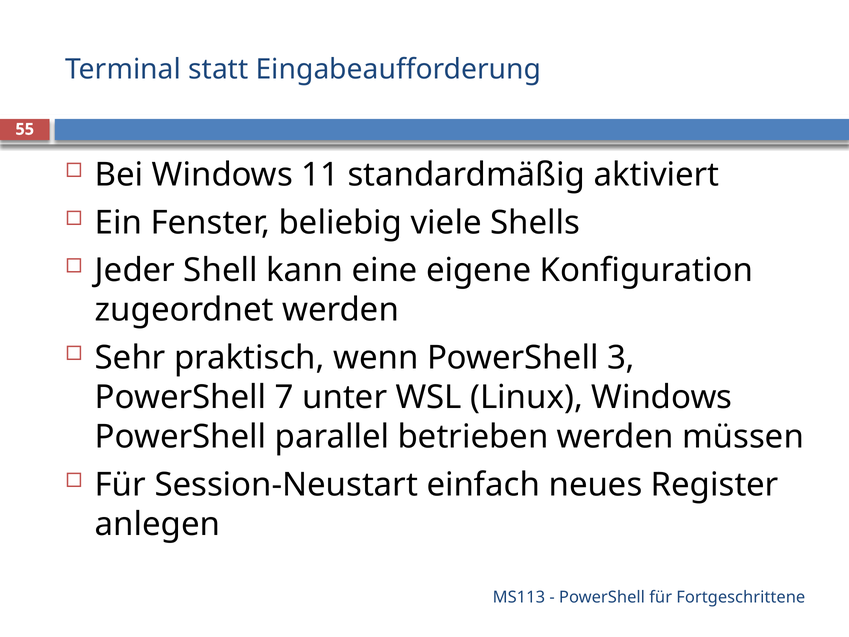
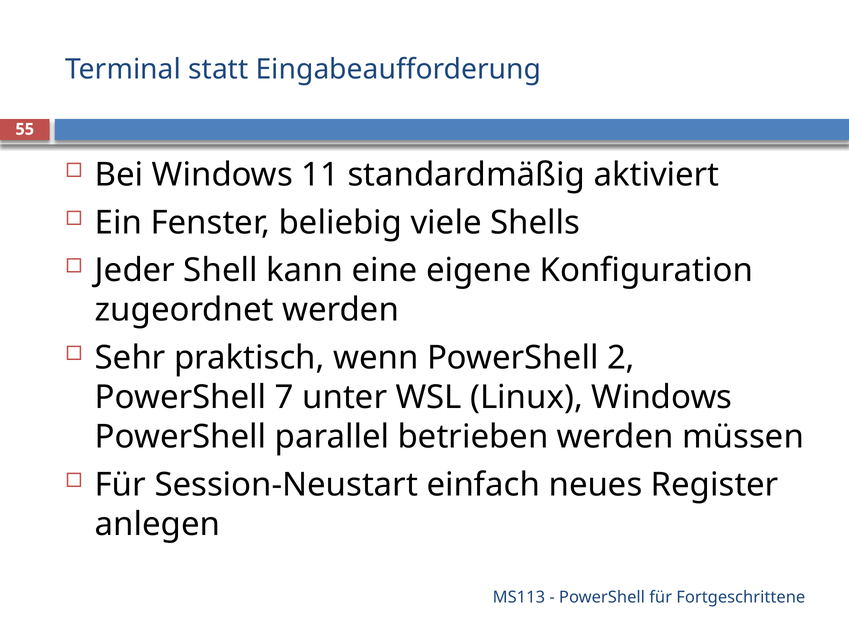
3: 3 -> 2 (621, 358)
